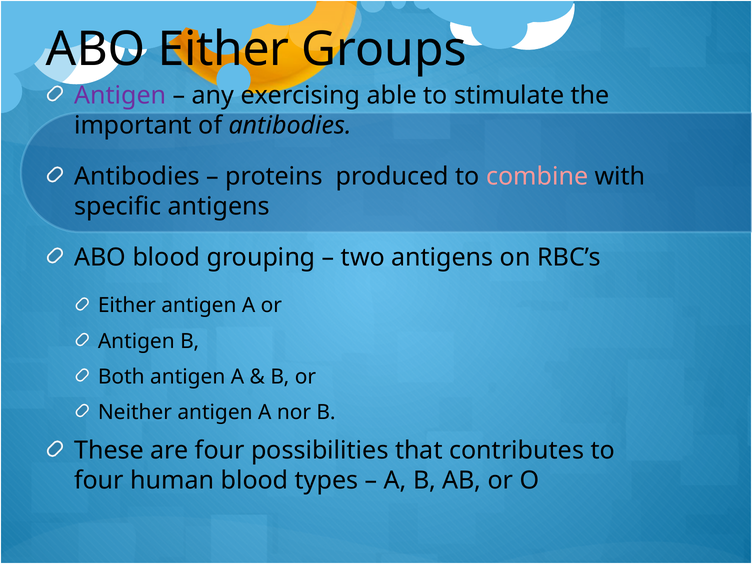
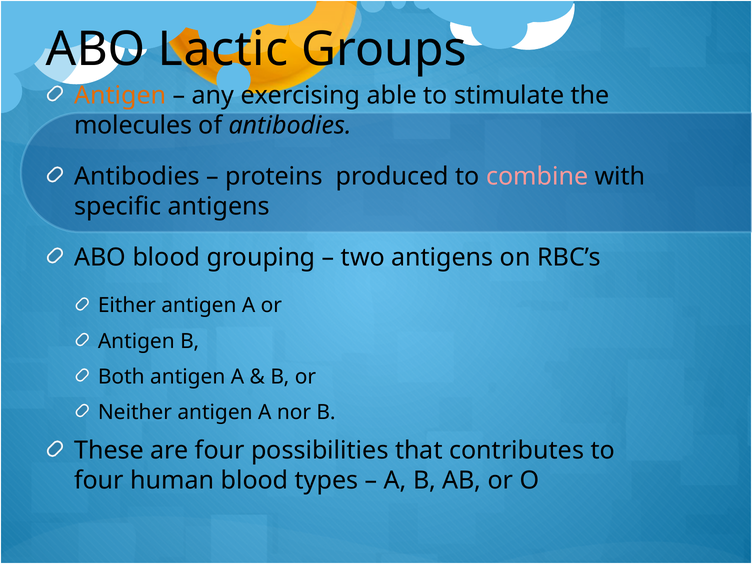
ABO Either: Either -> Lactic (223, 49)
Antigen colour: purple -> orange (120, 95)
important: important -> molecules (133, 125)
